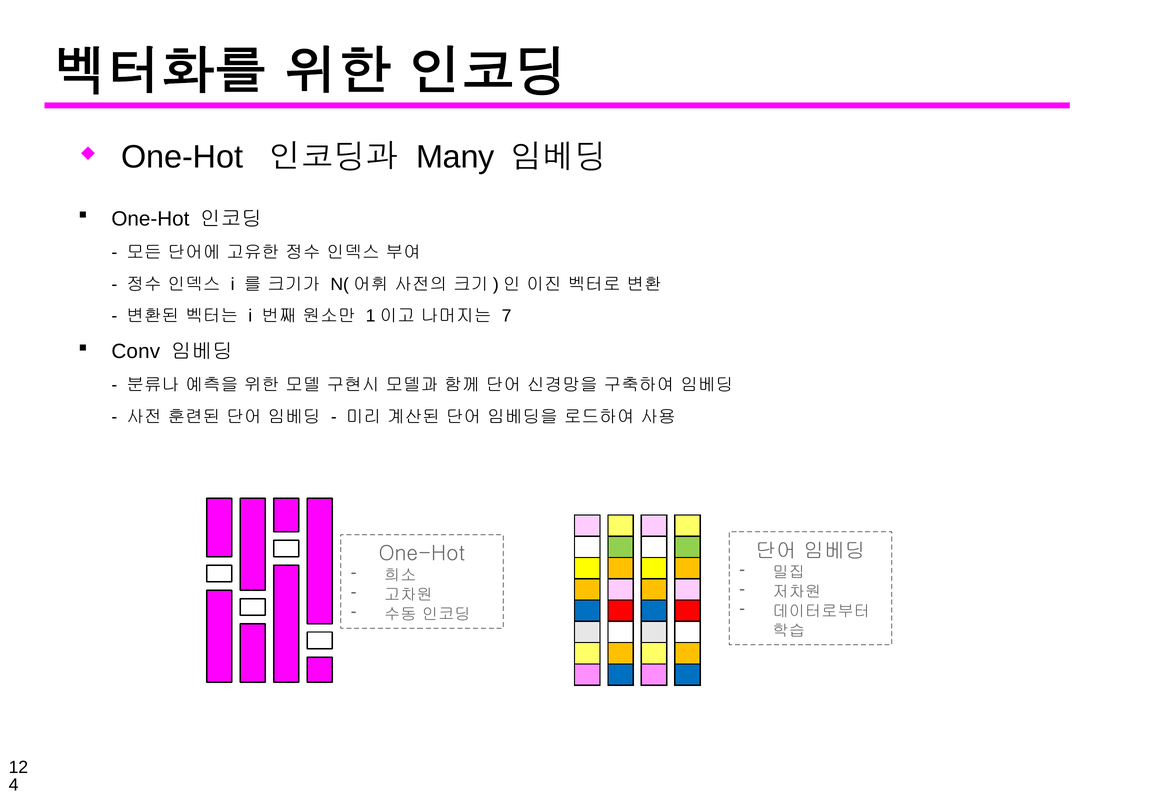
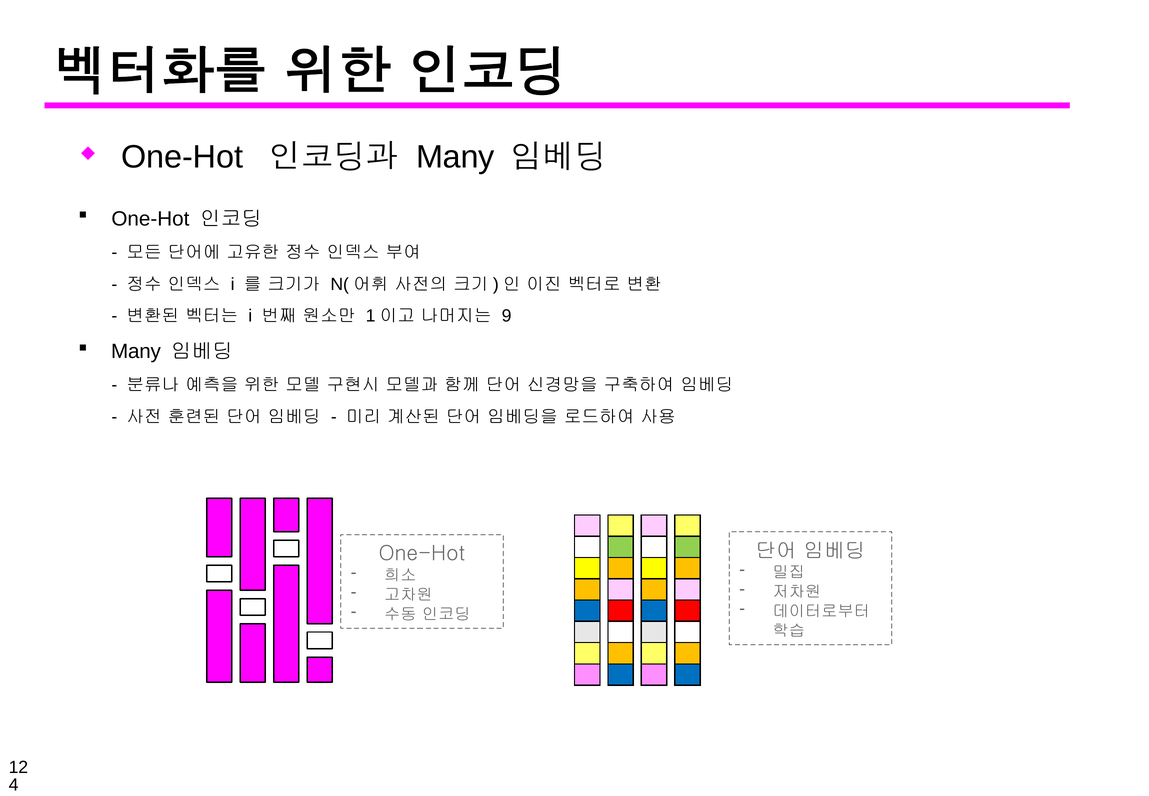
7: 7 -> 9 (507, 316)
Conv: Conv -> Many (136, 351)
